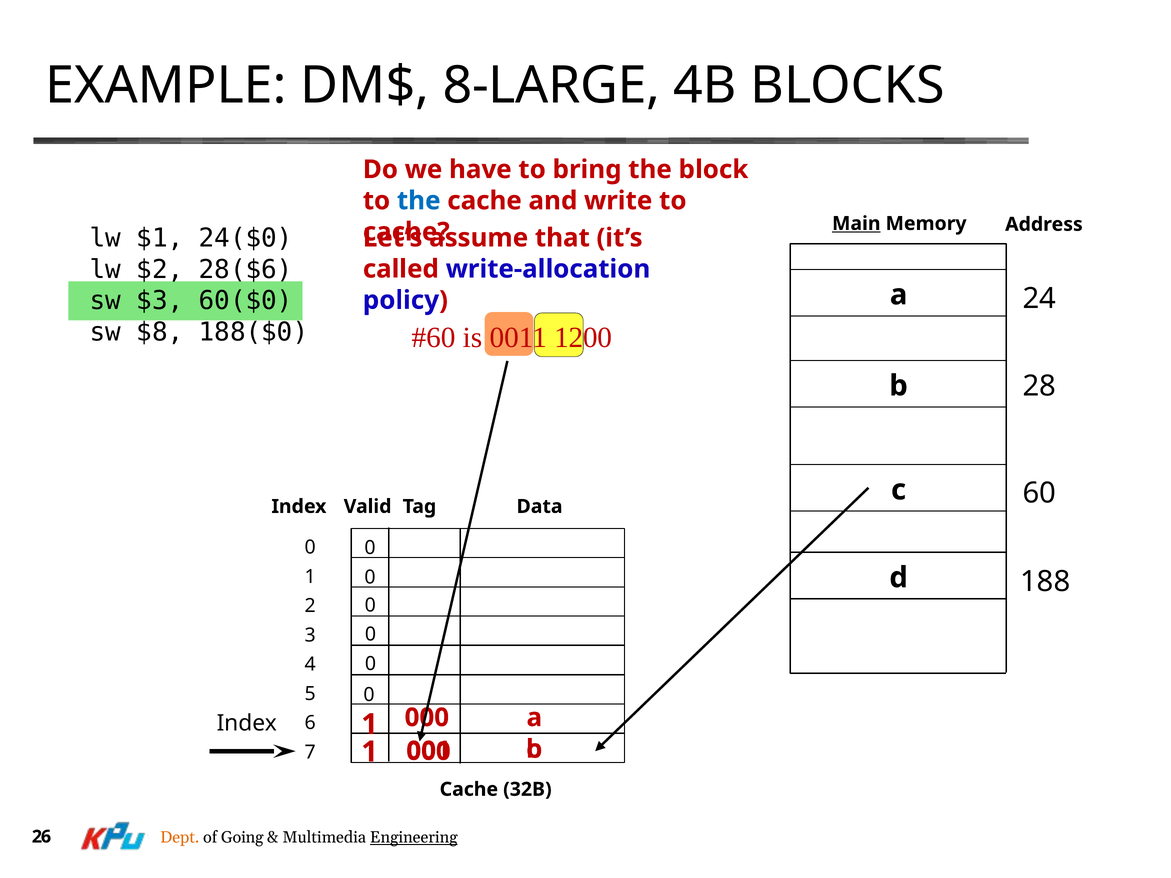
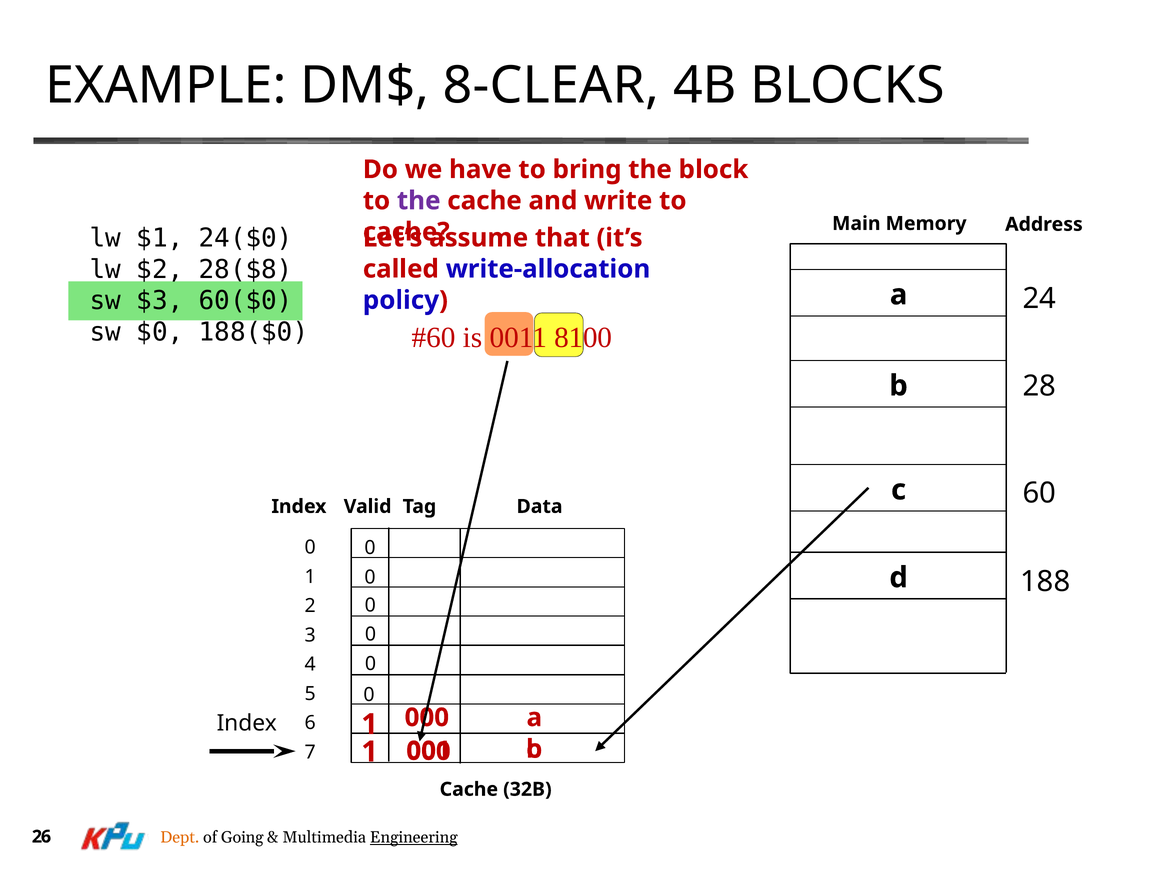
8-LARGE: 8-LARGE -> 8-CLEAR (551, 86)
the colour: blue -> purple (419, 201)
Main underline: present -> none (856, 224)
28($6: 28($6 -> 28($8 (246, 270)
$8: $8 -> $0 (160, 332)
1200: 1200 -> 8100 (583, 338)
